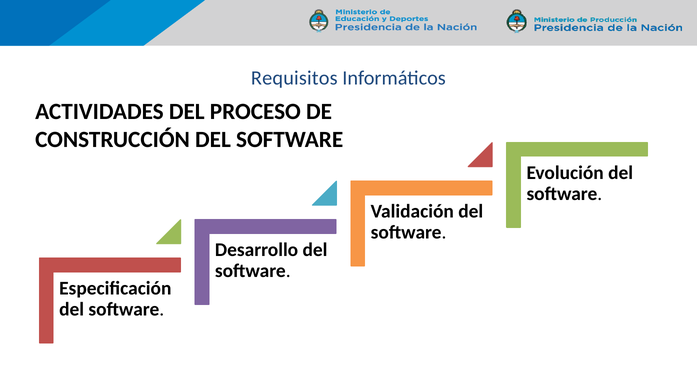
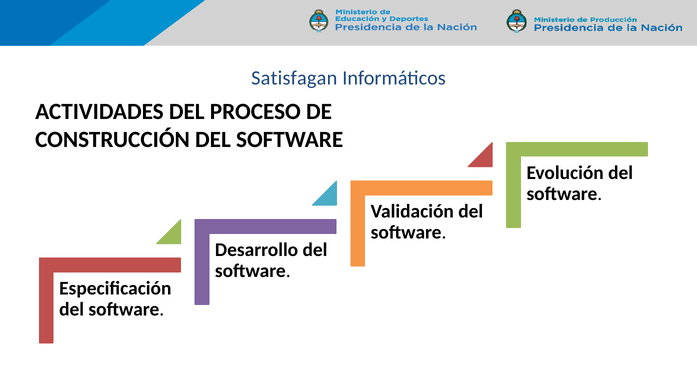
Requisitos: Requisitos -> Satisfagan (294, 78)
